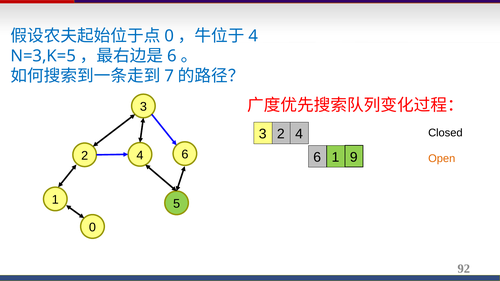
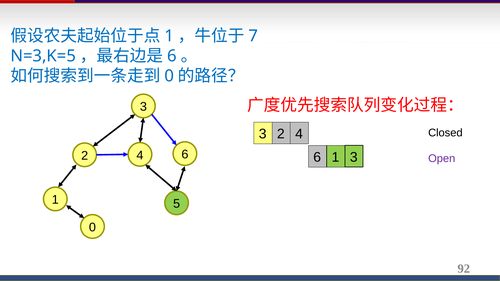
0: 0 -> 1 (169, 36)
4: 4 -> 7 (253, 36)
7: 7 -> 0 (169, 76)
1 9: 9 -> 3 (354, 157)
Open colour: orange -> purple (442, 159)
